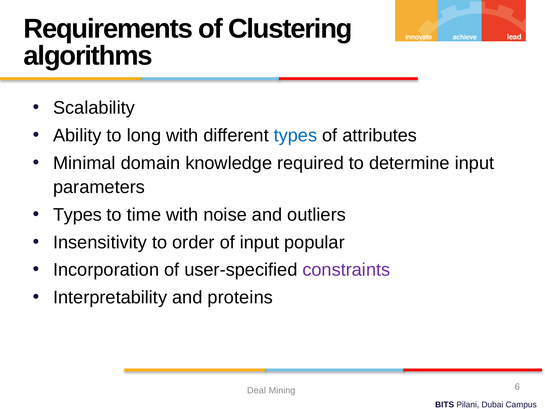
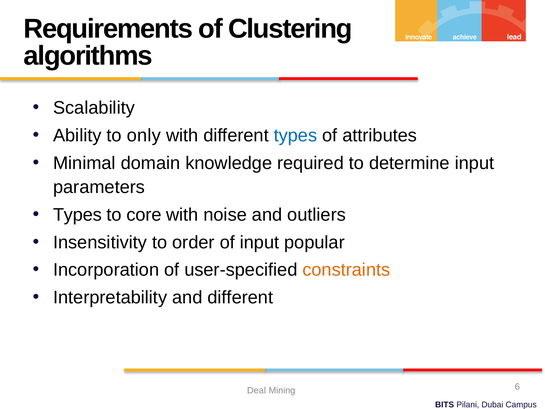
long: long -> only (144, 135)
time: time -> core (144, 215)
constraints colour: purple -> orange (346, 270)
and proteins: proteins -> different (240, 297)
